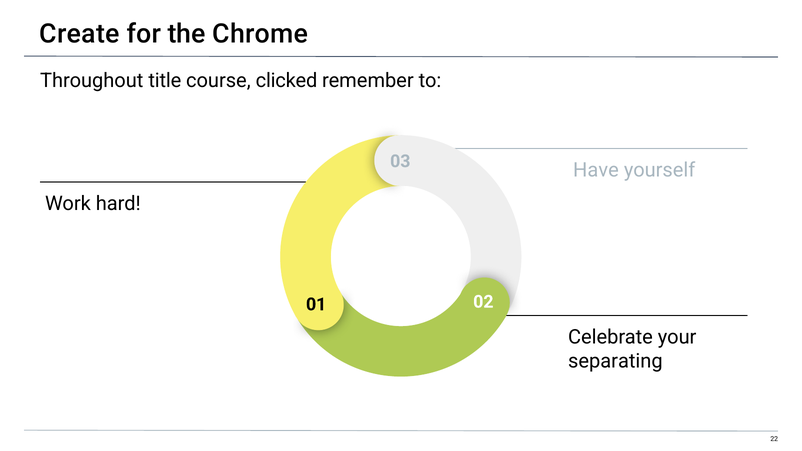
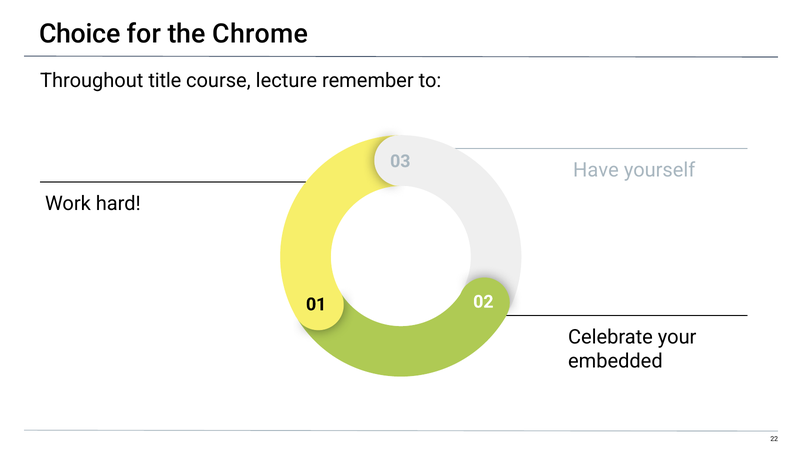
Create: Create -> Choice (80, 34)
clicked: clicked -> lecture (286, 81)
separating: separating -> embedded (615, 361)
